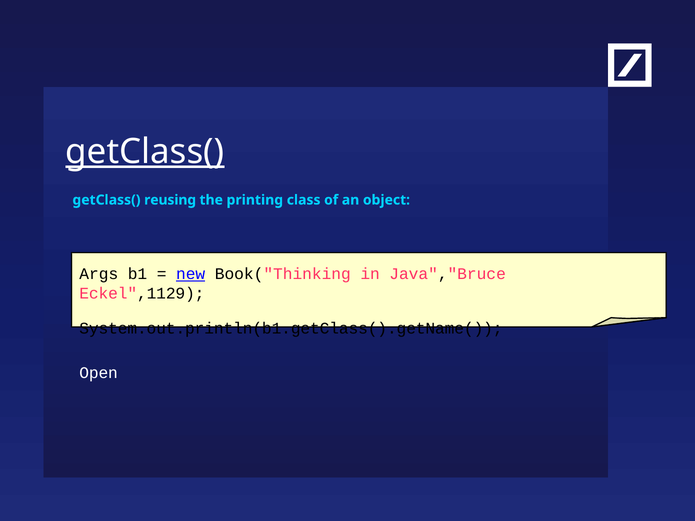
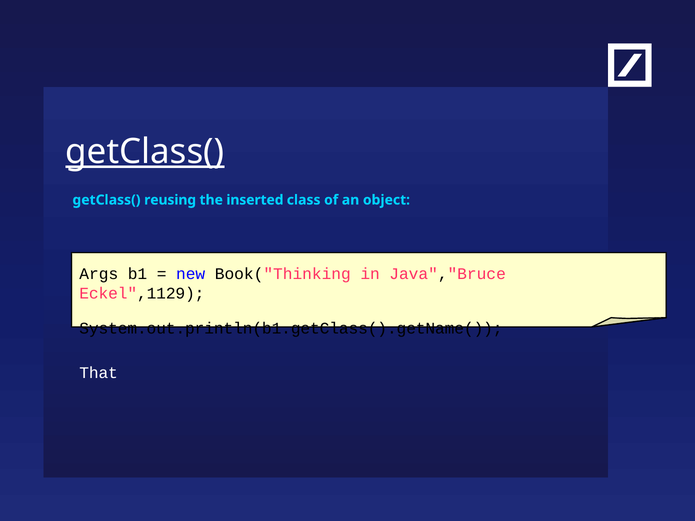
printing: printing -> inserted (255, 200)
new underline: present -> none (191, 274)
Open: Open -> That (99, 373)
